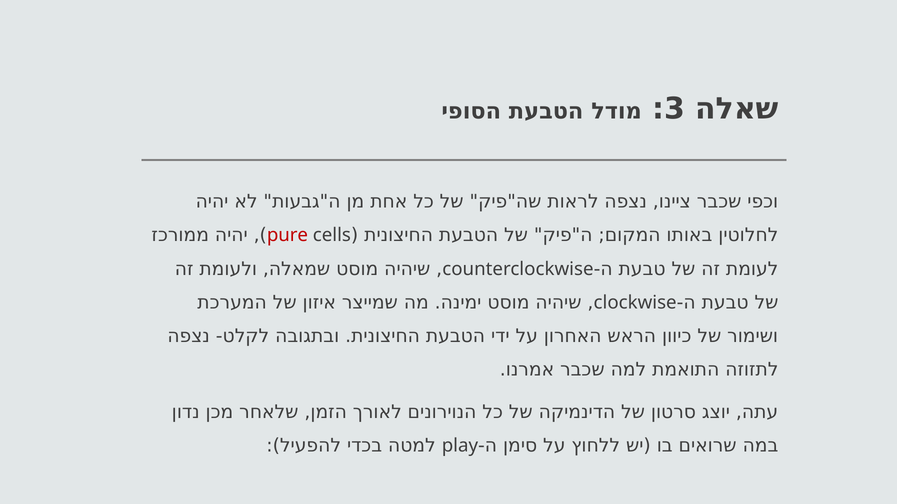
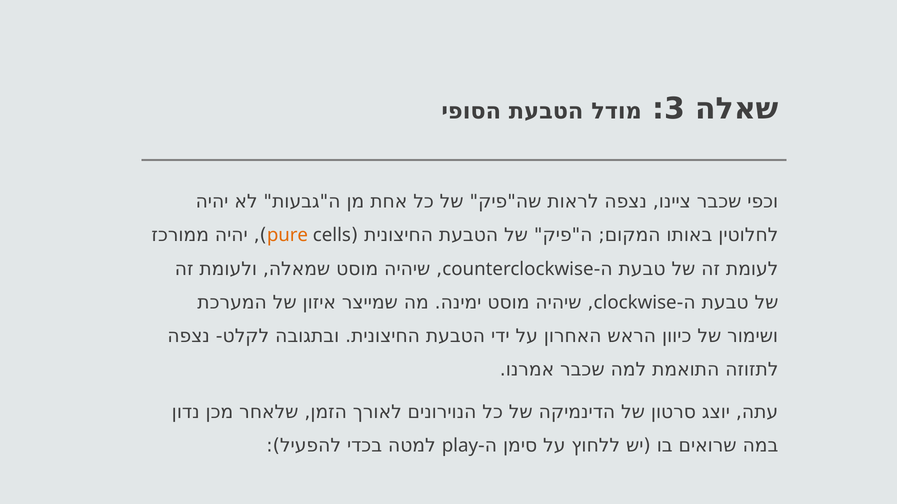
pure colour: red -> orange (287, 236)
